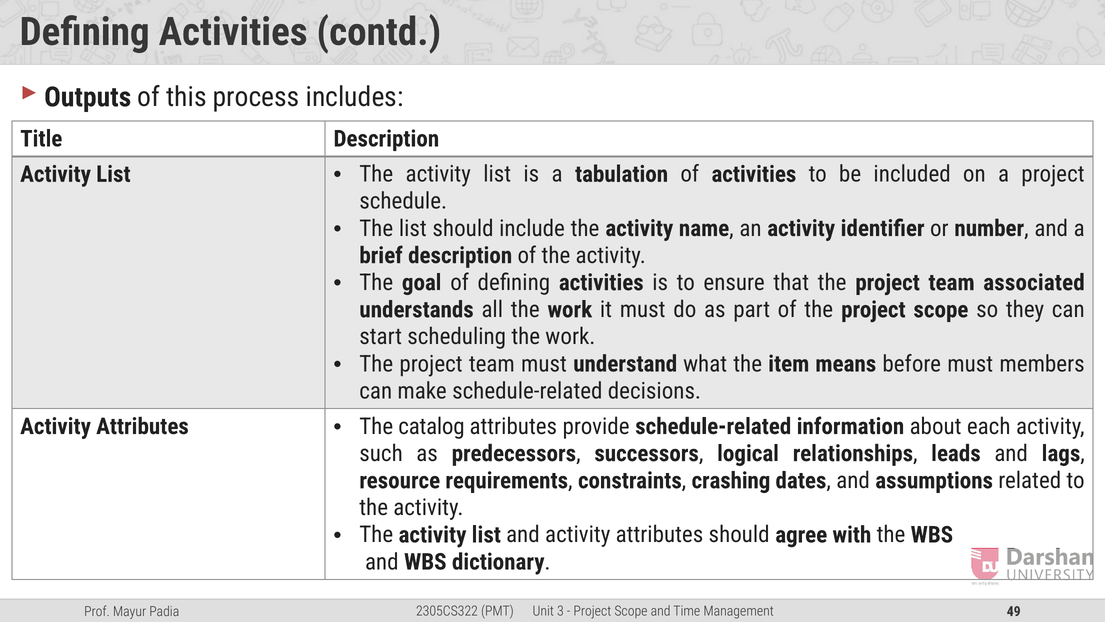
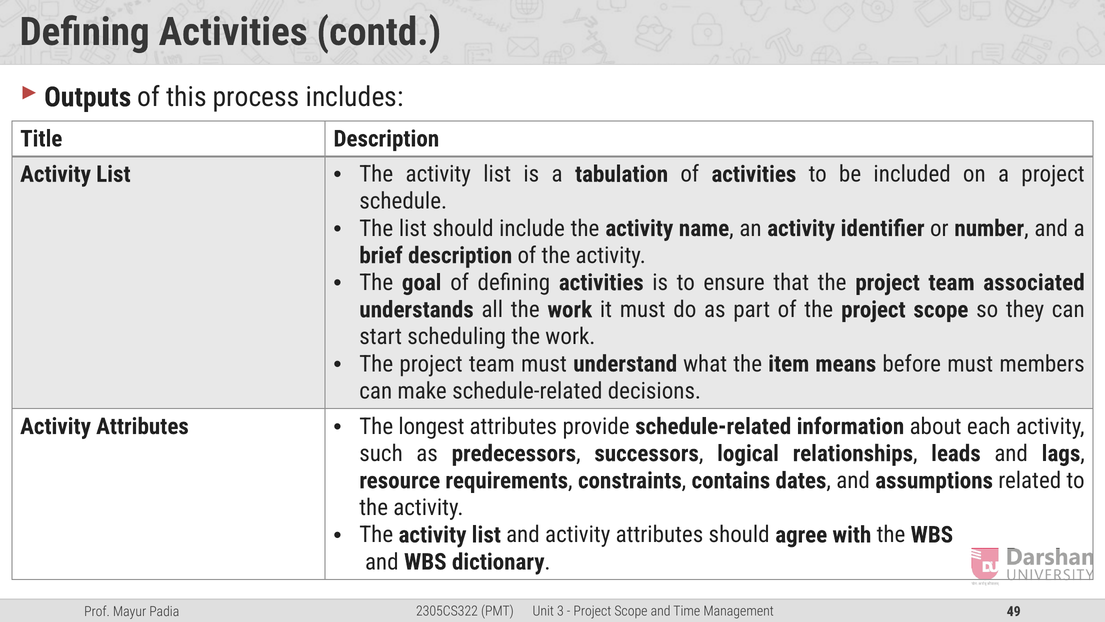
catalog: catalog -> longest (432, 426)
crashing: crashing -> contains (731, 480)
